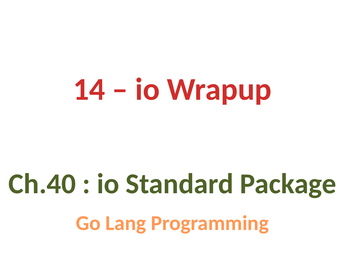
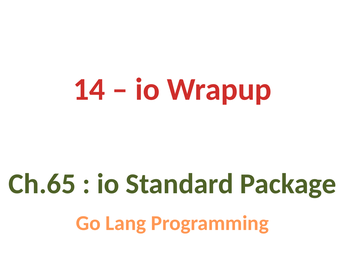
Ch.40: Ch.40 -> Ch.65 (42, 184)
